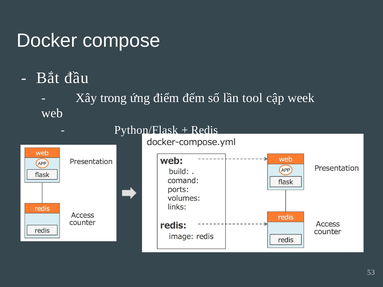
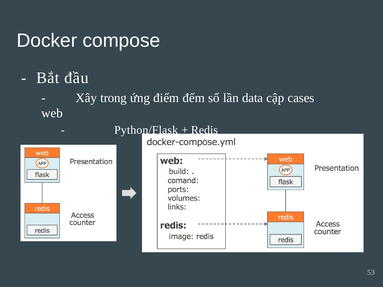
tool: tool -> data (253, 98)
week: week -> cases (301, 98)
